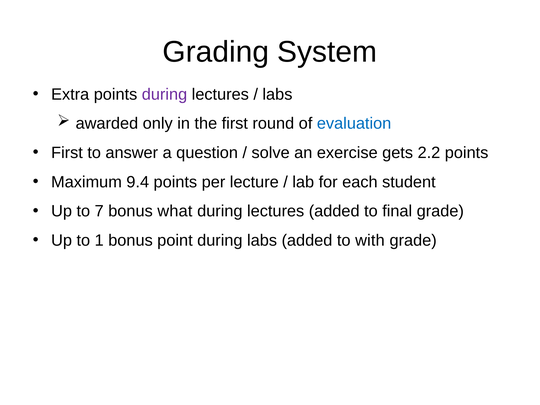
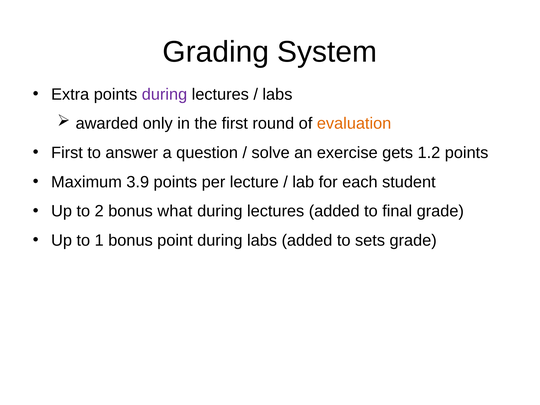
evaluation colour: blue -> orange (354, 124)
2.2: 2.2 -> 1.2 (429, 153)
9.4: 9.4 -> 3.9 (138, 182)
7: 7 -> 2 (99, 211)
with: with -> sets (370, 240)
